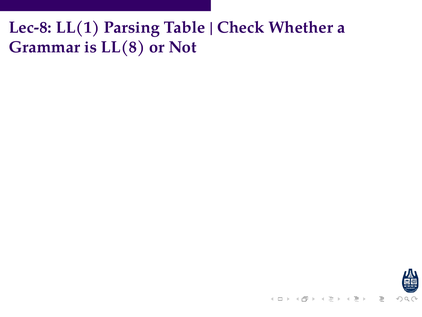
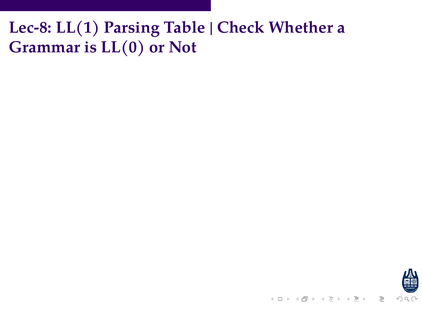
LL(8: LL(8 -> LL(0 (123, 47)
